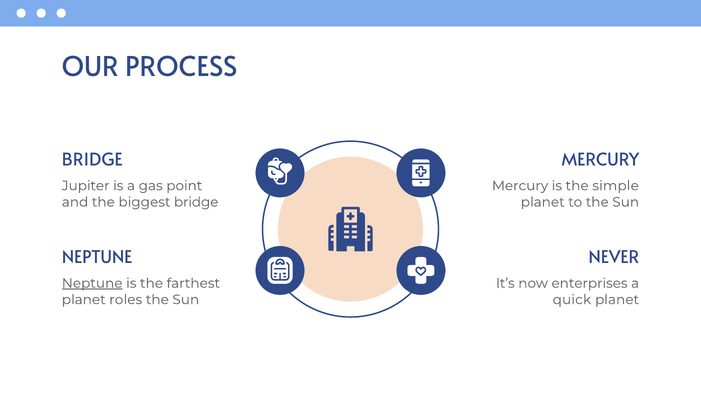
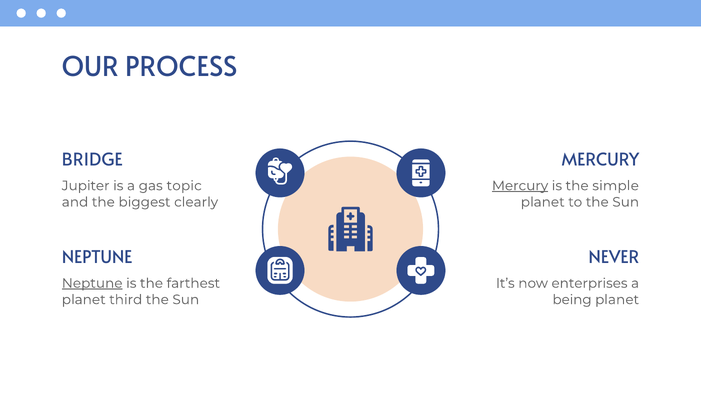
point: point -> topic (184, 186)
Mercury underline: none -> present (520, 186)
biggest bridge: bridge -> clearly (196, 202)
roles: roles -> third (126, 300)
quick: quick -> being (572, 300)
